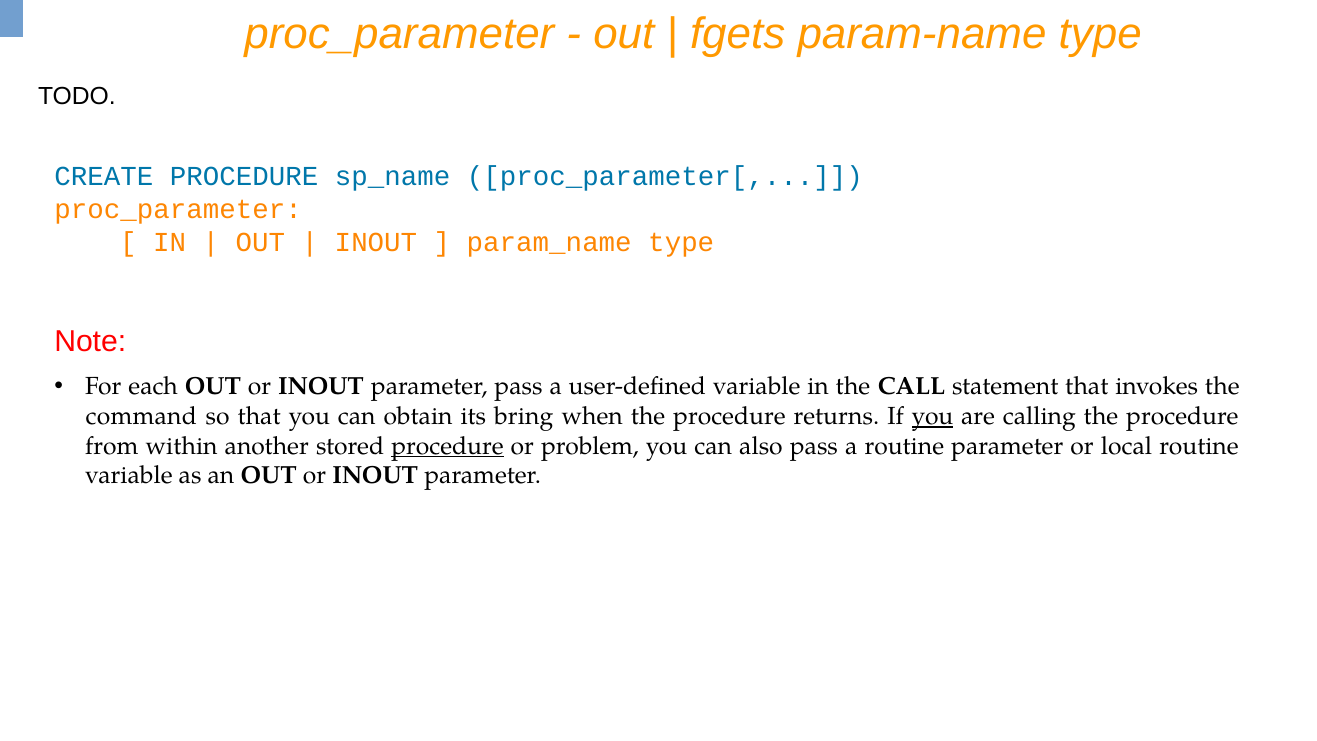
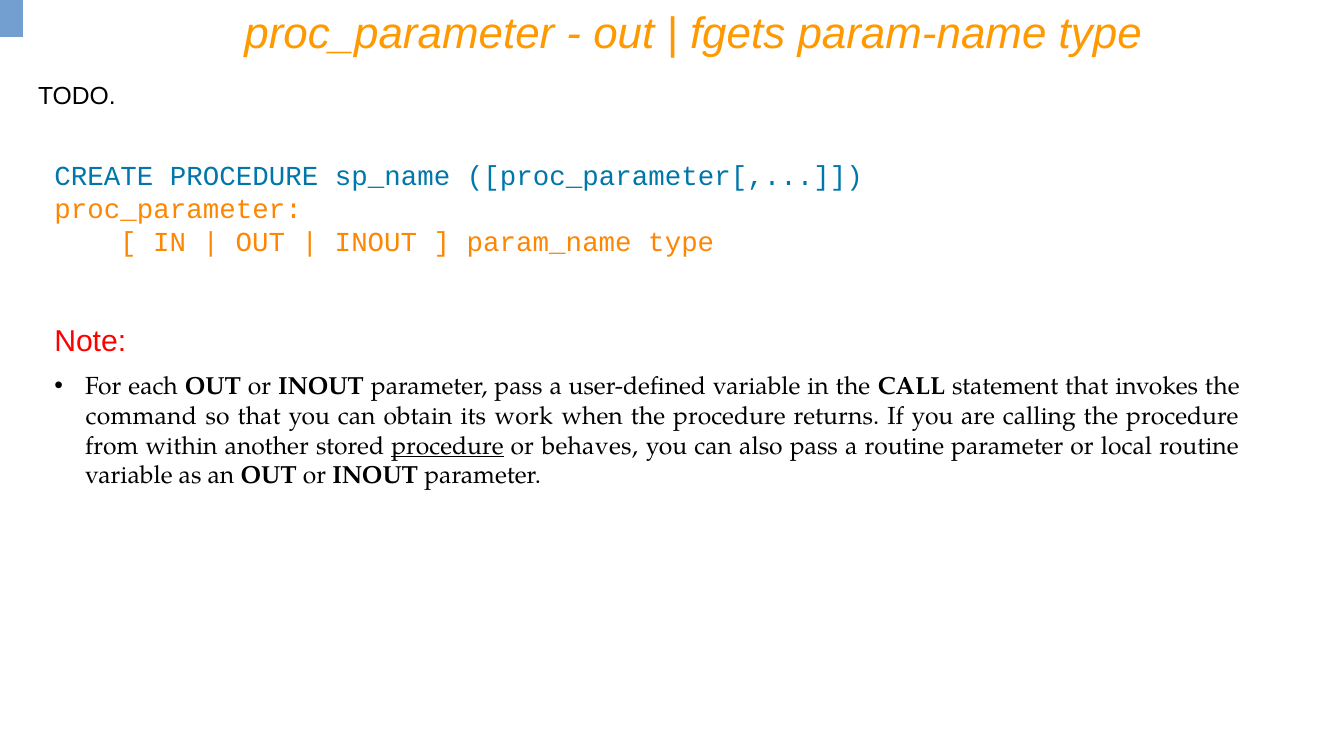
bring: bring -> work (524, 416)
you underline: present -> none (933, 416)
problem: problem -> behaves (590, 446)
